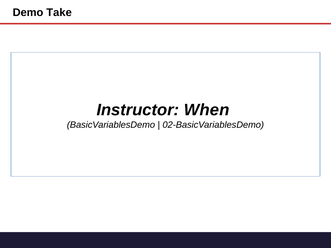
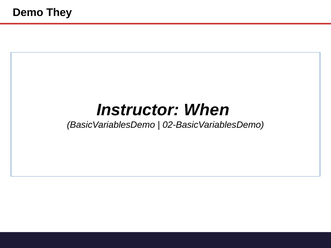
Take: Take -> They (59, 13)
